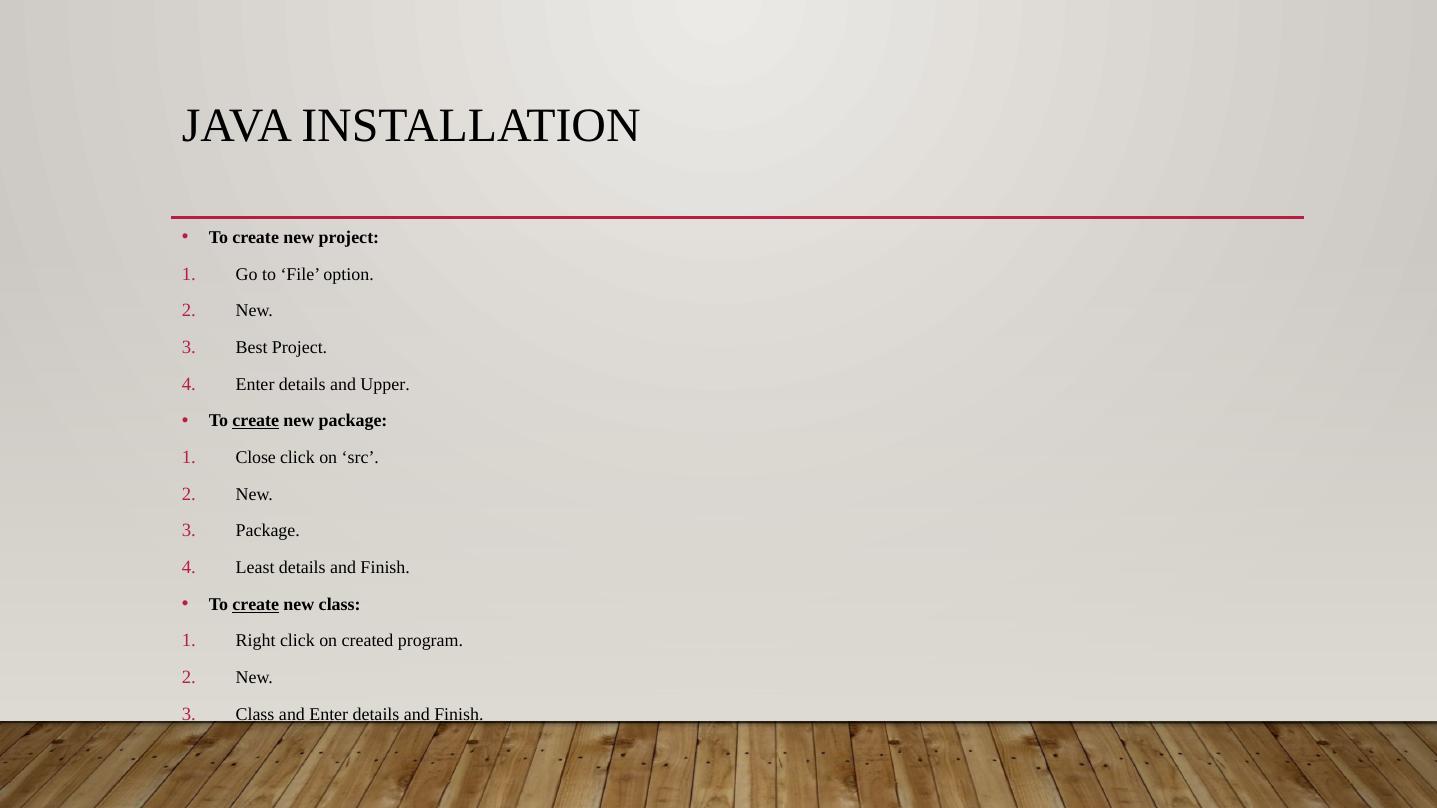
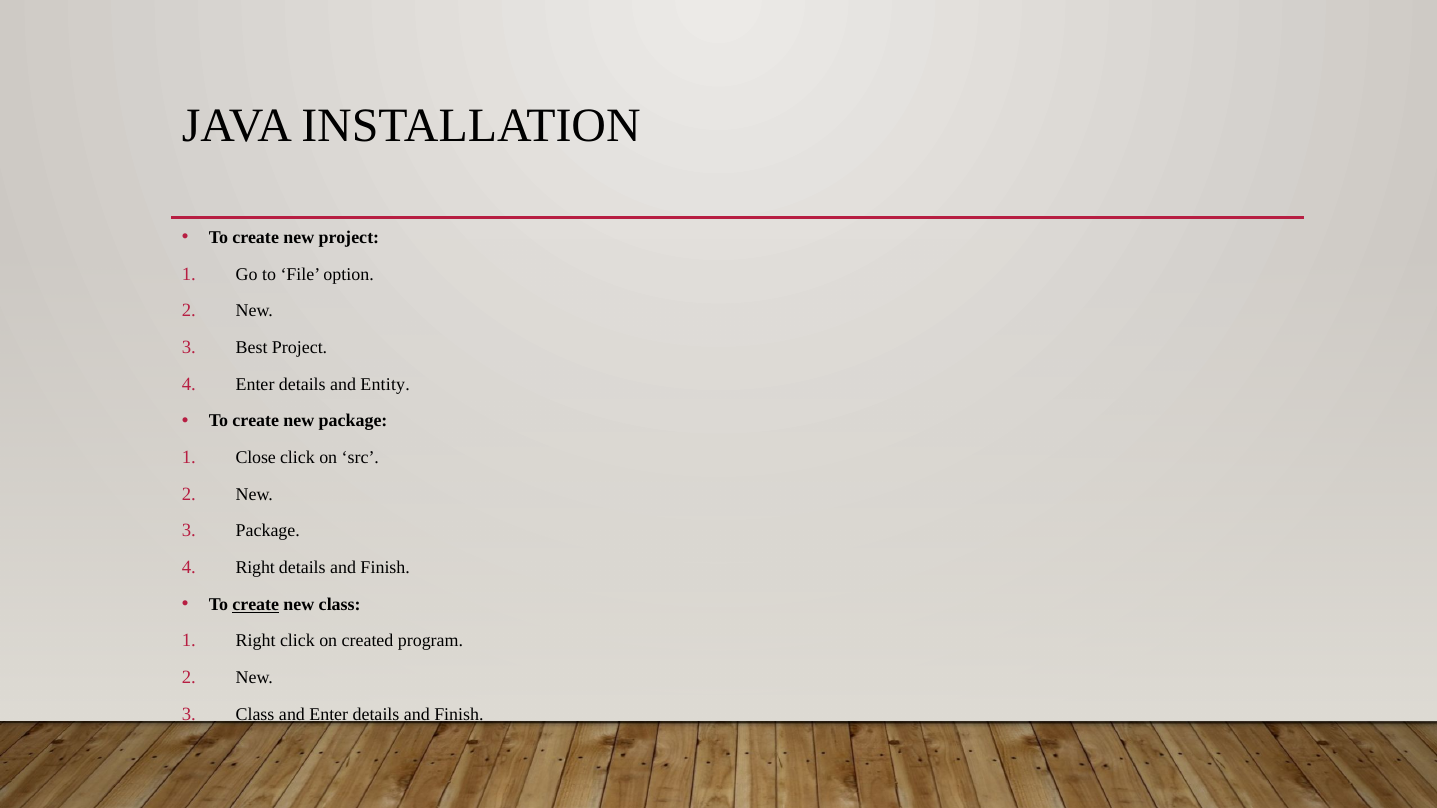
Upper: Upper -> Entity (385, 384)
create underline: present -> none (256, 421)
Least: Least -> Right (255, 568)
